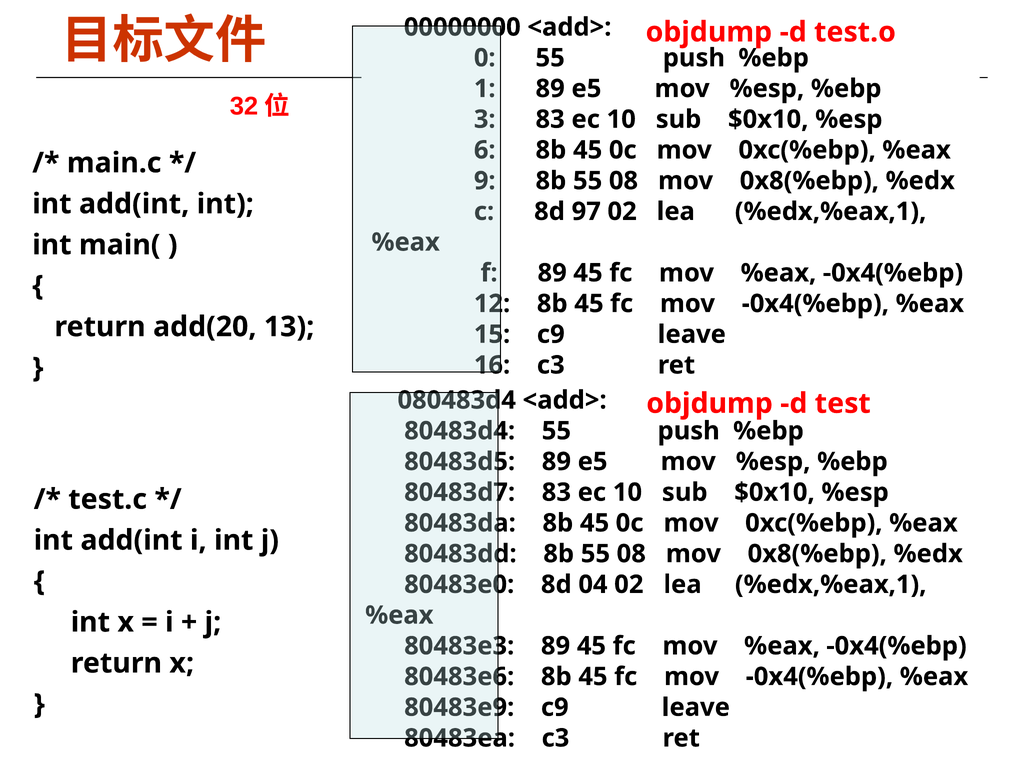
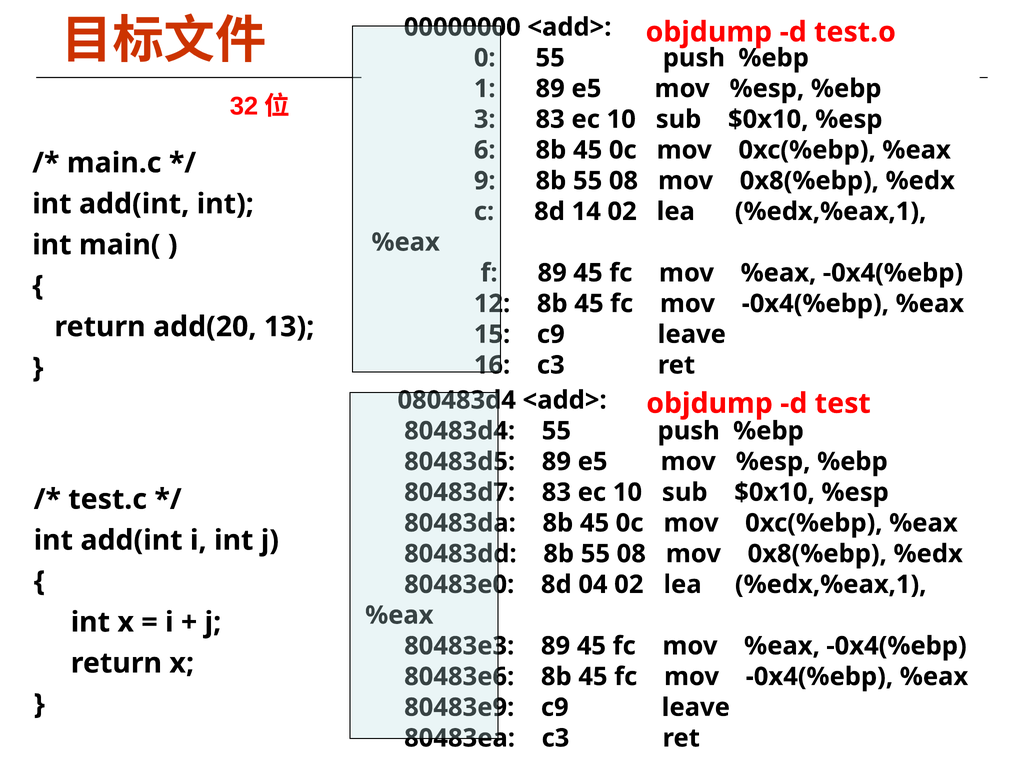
97: 97 -> 14 (586, 212)
